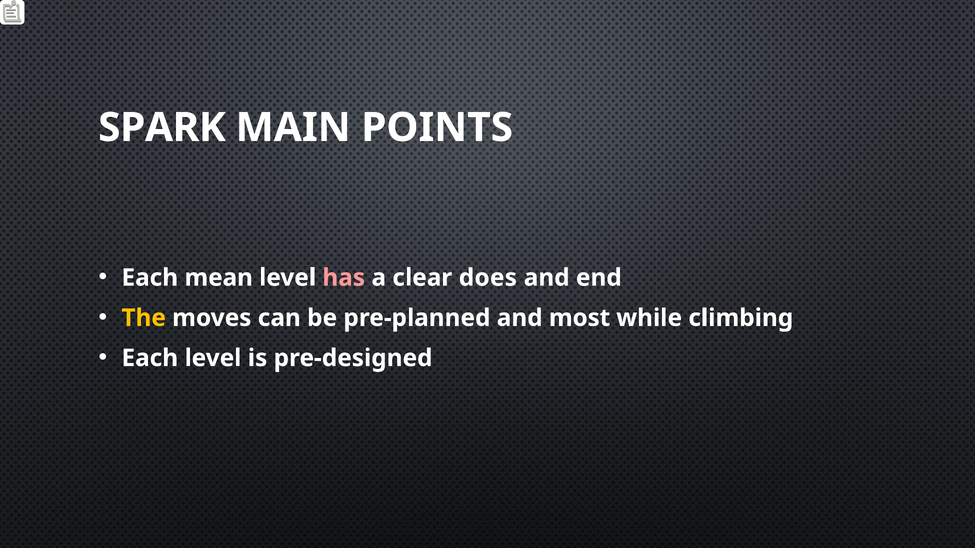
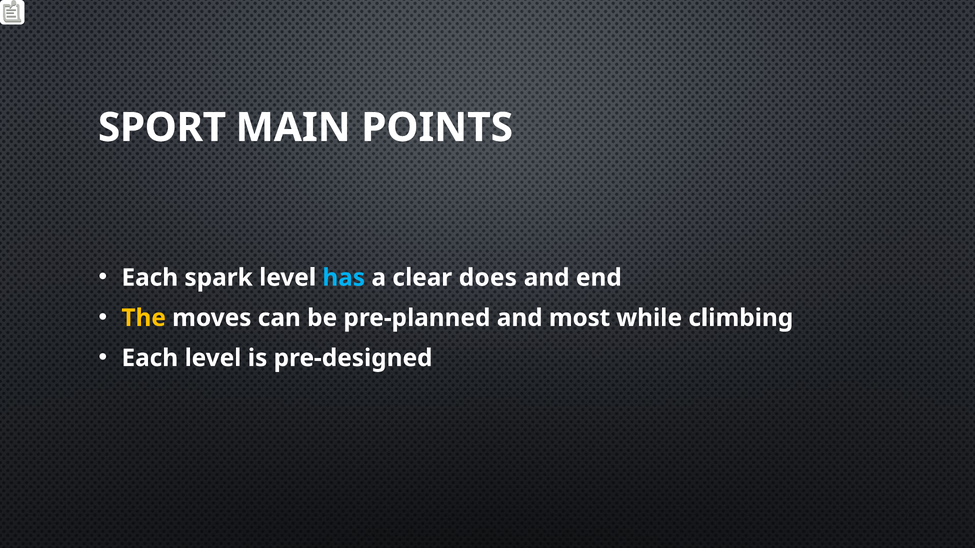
SPARK: SPARK -> SPORT (162, 128)
mean: mean -> spark (219, 278)
has colour: pink -> light blue (344, 278)
